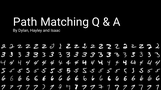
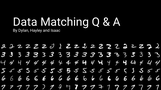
Path: Path -> Data (25, 22)
